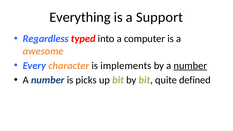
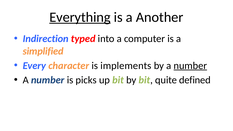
Everything underline: none -> present (80, 17)
Support: Support -> Another (160, 17)
Regardless: Regardless -> Indirection (46, 39)
awesome: awesome -> simplified (43, 51)
